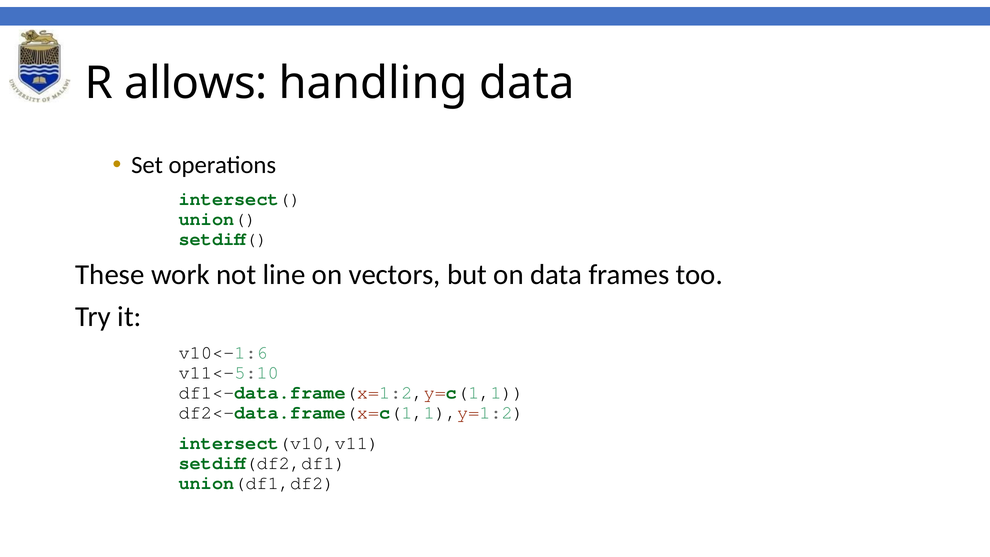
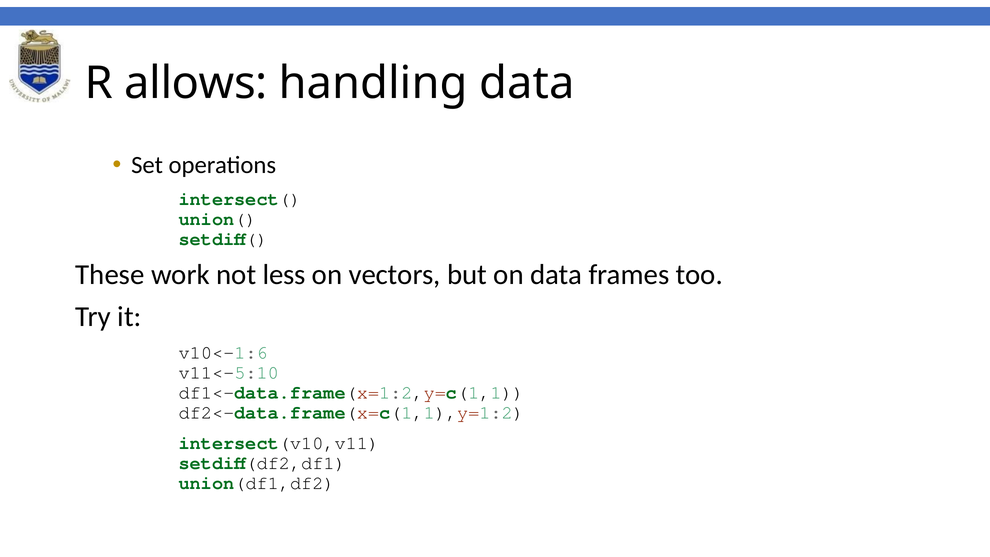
line: line -> less (284, 275)
